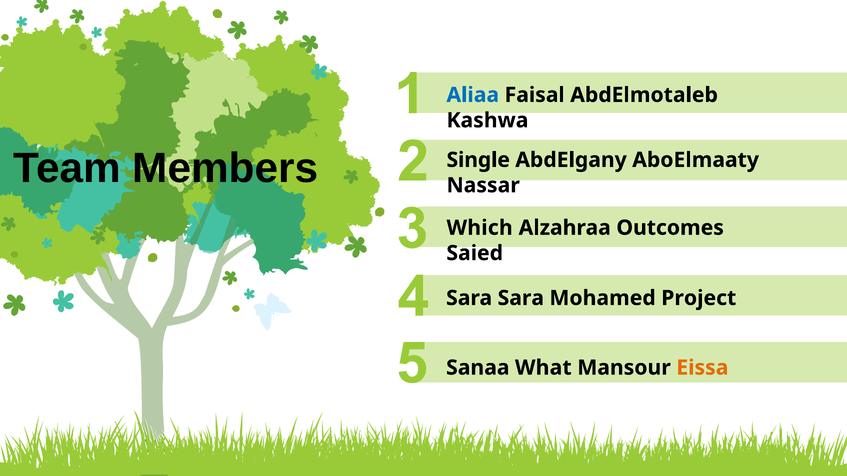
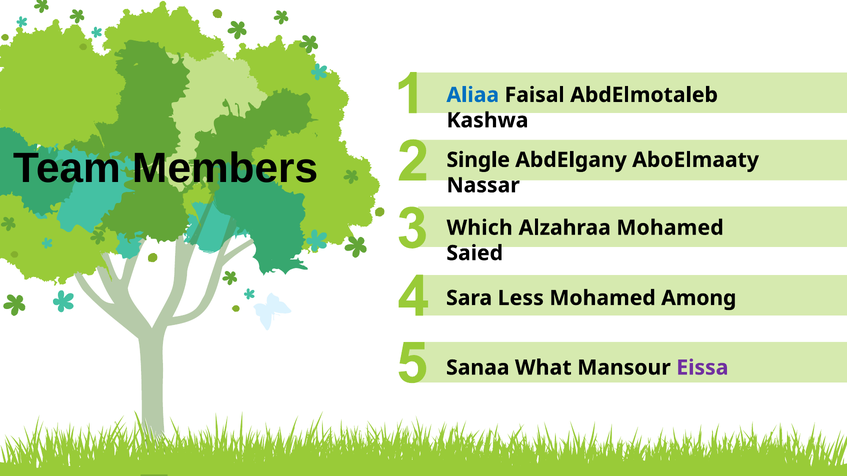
Alzahraa Outcomes: Outcomes -> Mohamed (670, 228)
Sara Sara: Sara -> Less (521, 298)
Project: Project -> Among (699, 298)
Eissa colour: orange -> purple (702, 368)
